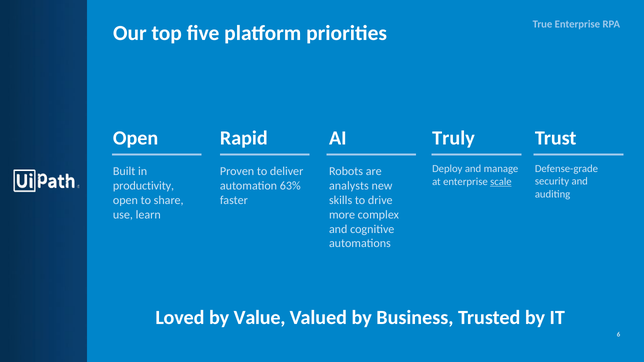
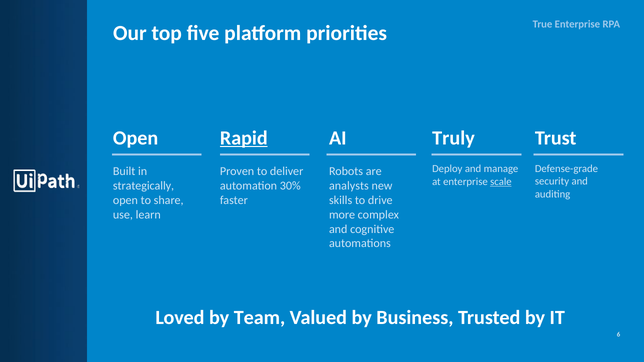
Rapid underline: none -> present (244, 138)
productivity: productivity -> strategically (144, 186)
63%: 63% -> 30% (290, 186)
Value: Value -> Team (260, 318)
